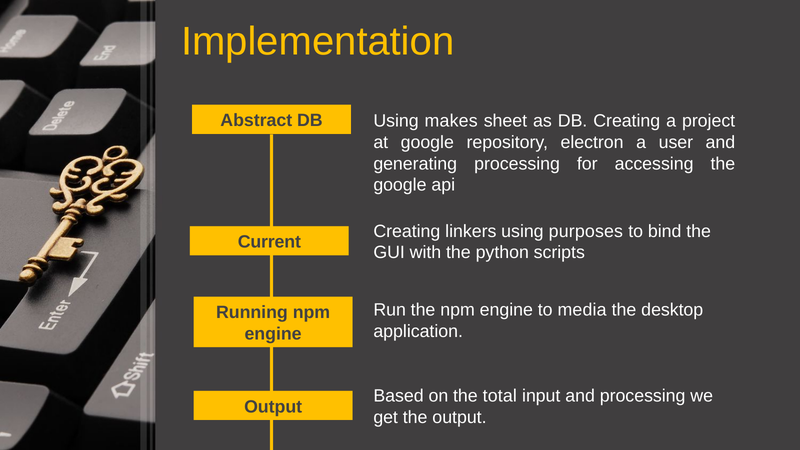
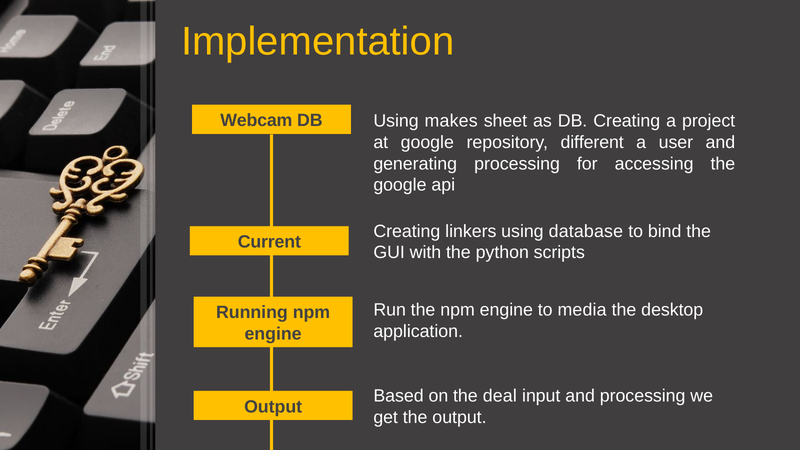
Abstract: Abstract -> Webcam (256, 121)
electron: electron -> different (592, 142)
purposes: purposes -> database (586, 231)
total: total -> deal (500, 396)
